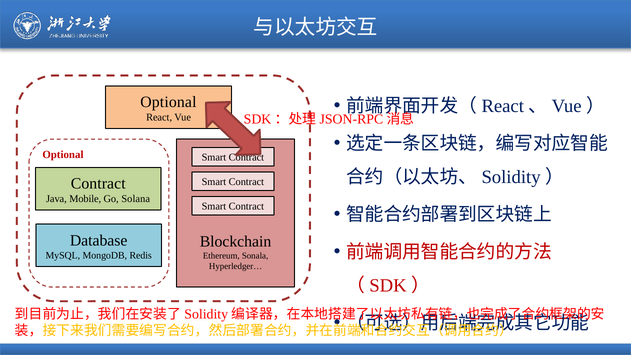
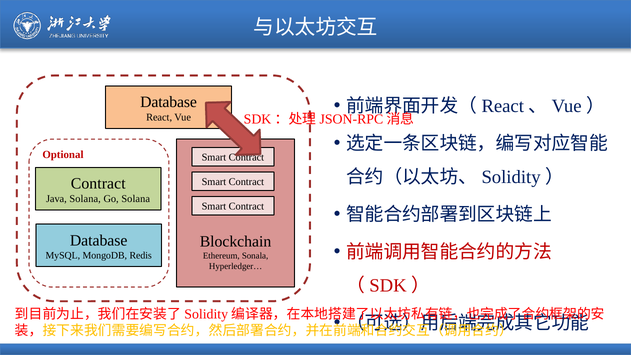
Optional: Optional -> Database (169, 102)
Java Mobile: Mobile -> Solana (85, 199)
